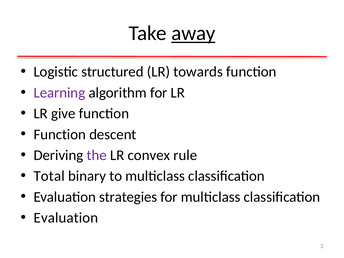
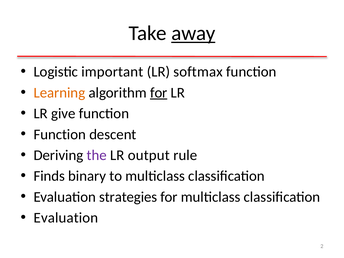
structured: structured -> important (112, 72)
towards: towards -> softmax (198, 72)
Learning colour: purple -> orange (59, 93)
for underline: none -> present (159, 93)
convex: convex -> output (149, 155)
Total: Total -> Finds (49, 176)
